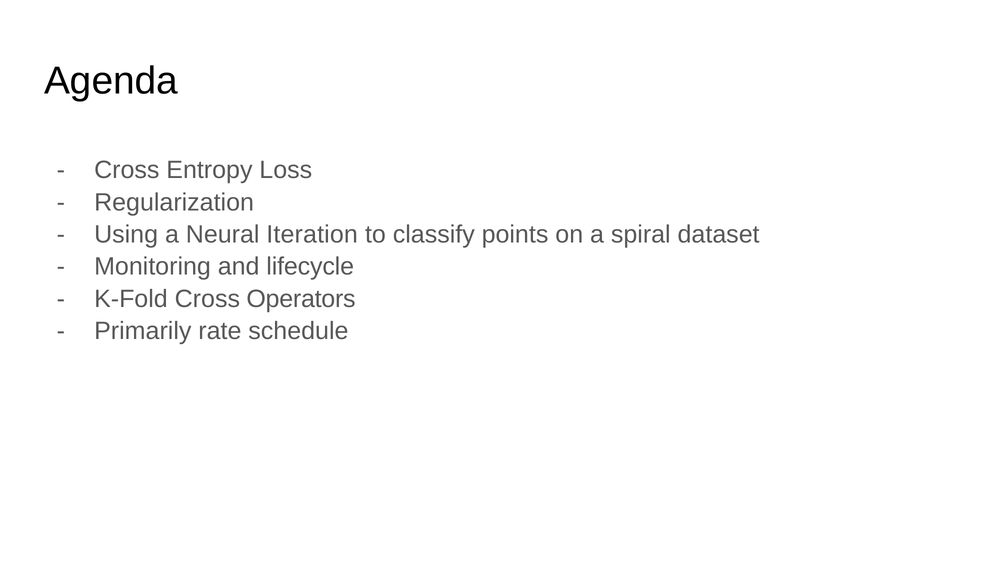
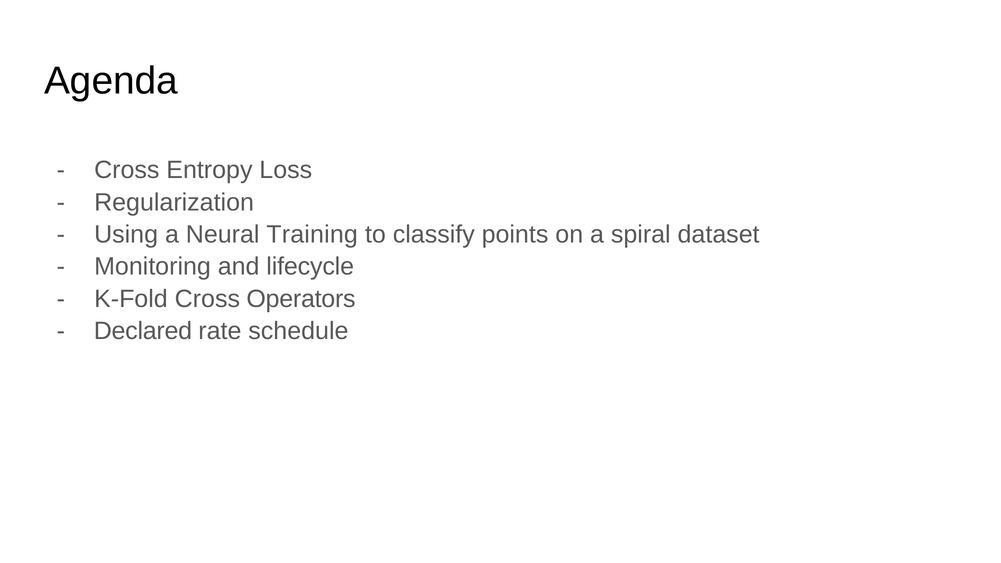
Iteration: Iteration -> Training (312, 235)
Primarily: Primarily -> Declared (143, 331)
